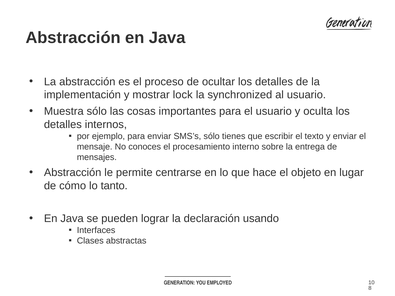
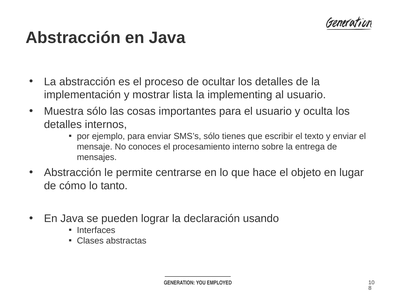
lock: lock -> lista (183, 95)
synchronized: synchronized -> implementing (240, 95)
